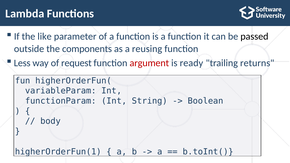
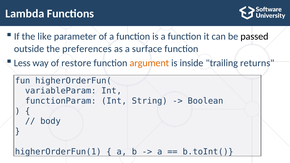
components: components -> preferences (87, 49)
reusing: reusing -> surface (147, 49)
request: request -> restore (76, 63)
argument colour: red -> orange (149, 63)
ready: ready -> inside (192, 63)
